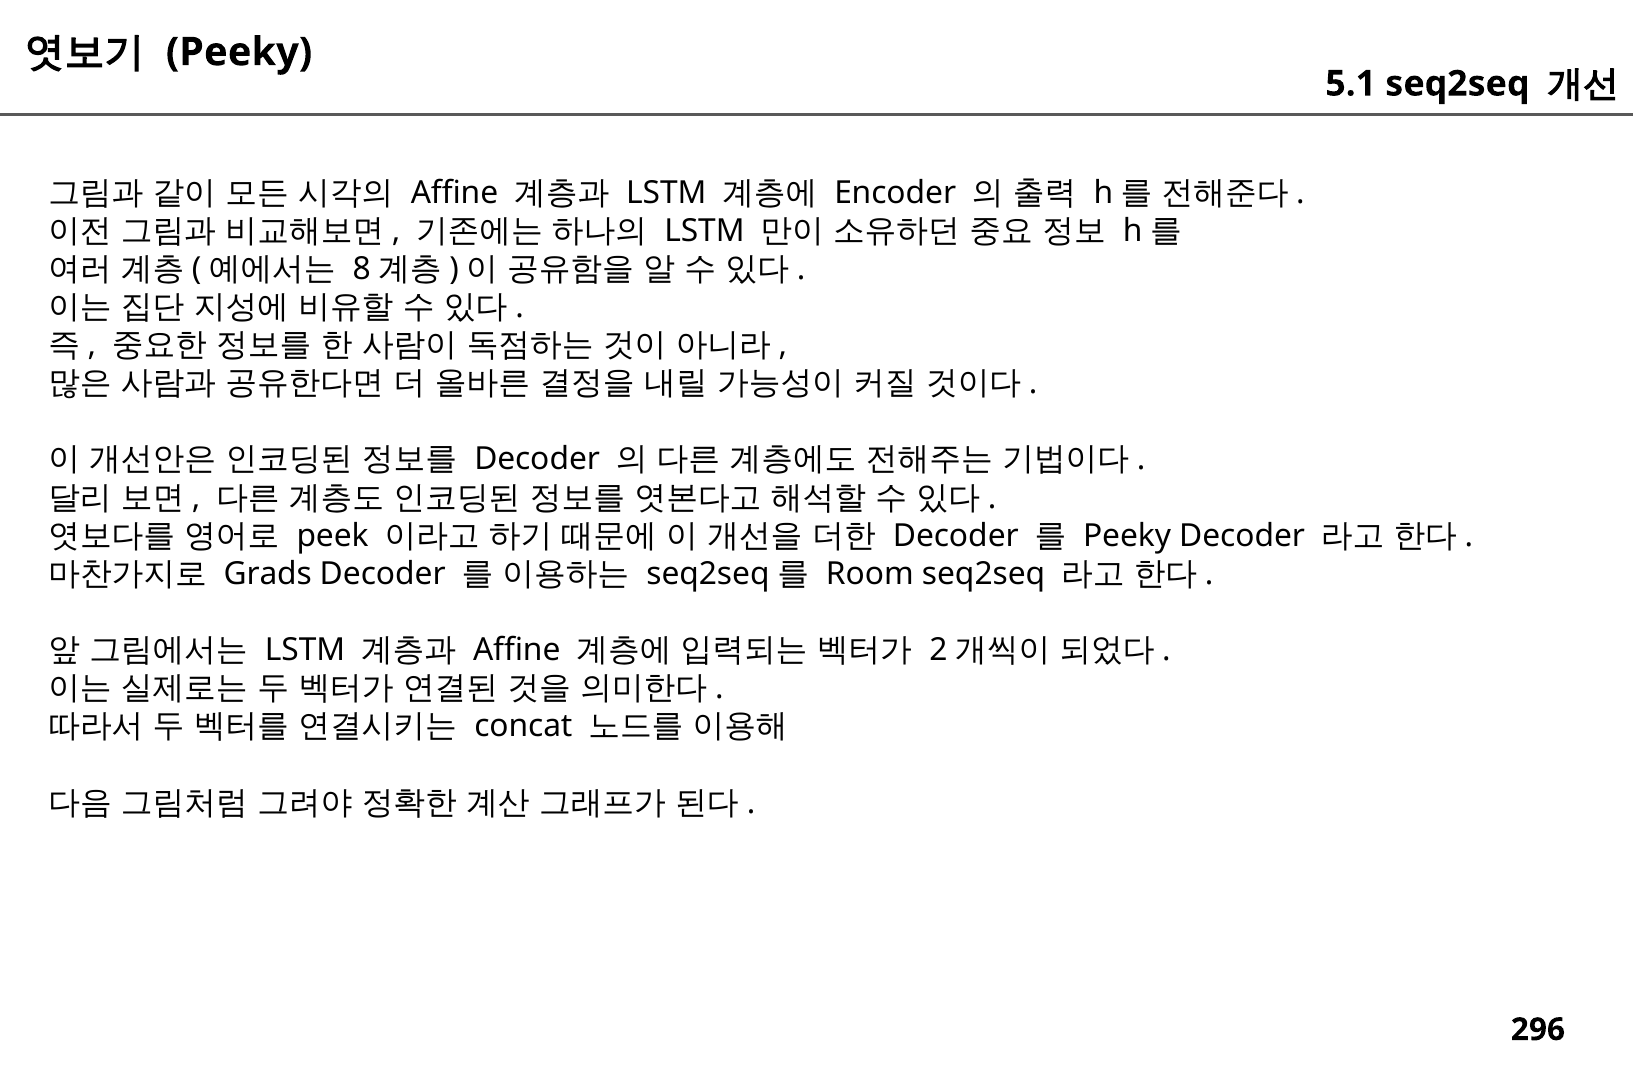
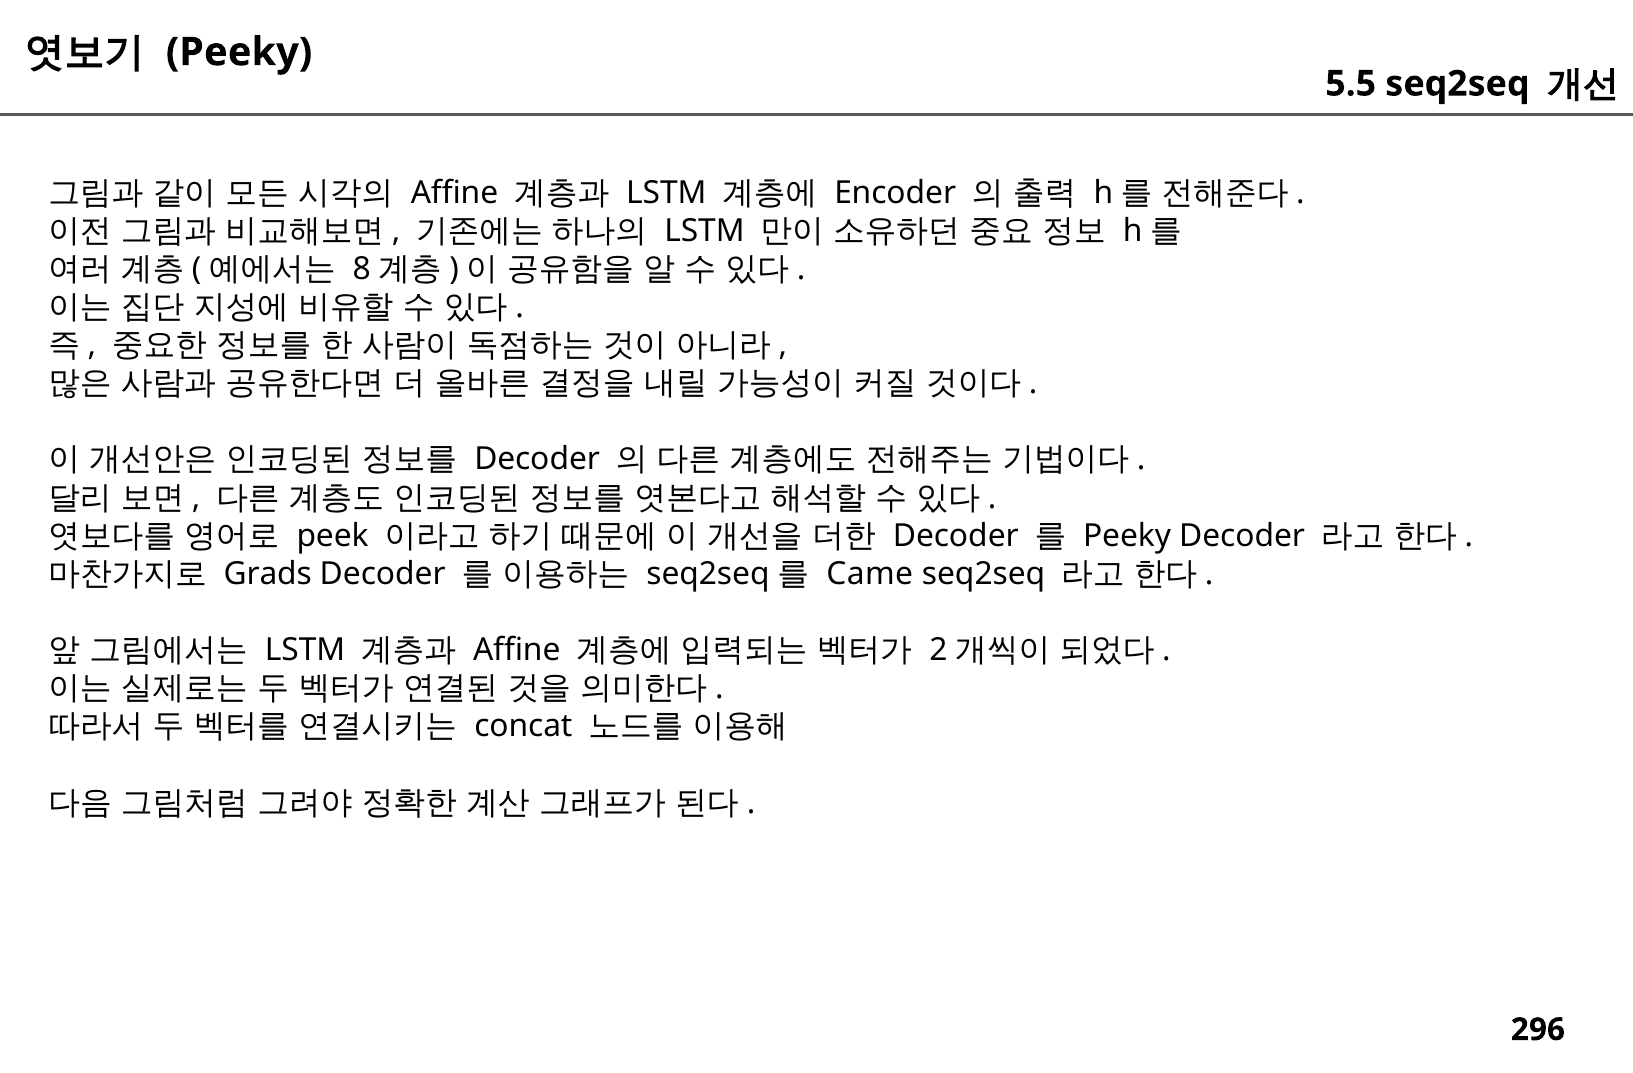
5.1: 5.1 -> 5.5 (1351, 84)
Room: Room -> Came (870, 574)
